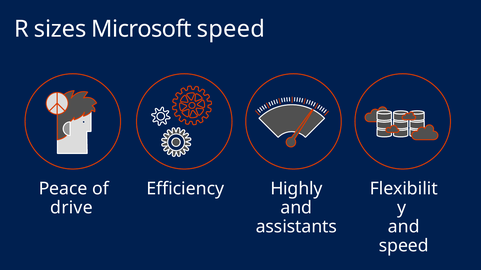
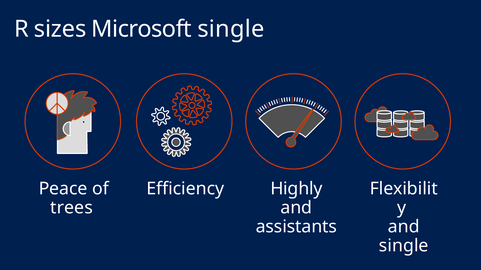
Microsoft speed: speed -> single (231, 29)
drive: drive -> trees (72, 208)
speed: speed -> single (404, 246)
